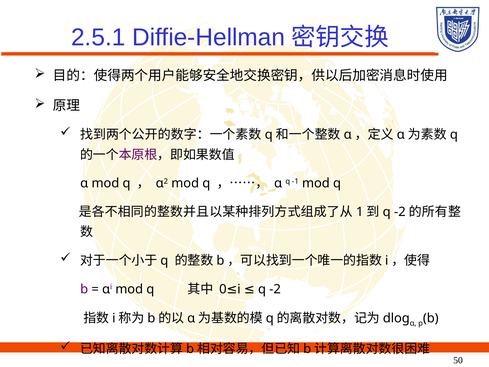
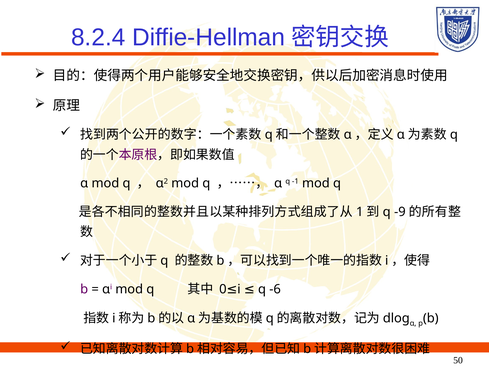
2.5.1: 2.5.1 -> 8.2.4 (98, 37)
-2: -2 -> -9 (400, 212)
-2: -2 -> -6 (275, 289)
